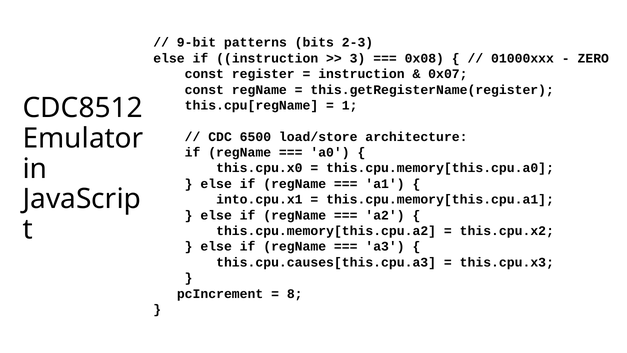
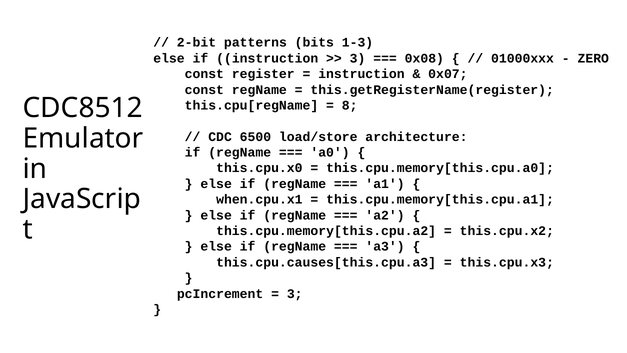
9-bit: 9-bit -> 2-bit (196, 43)
2-3: 2-3 -> 1-3 (358, 43)
1: 1 -> 8 (350, 105)
into.cpu.x1: into.cpu.x1 -> when.cpu.x1 (259, 199)
8: 8 -> 3 (295, 293)
